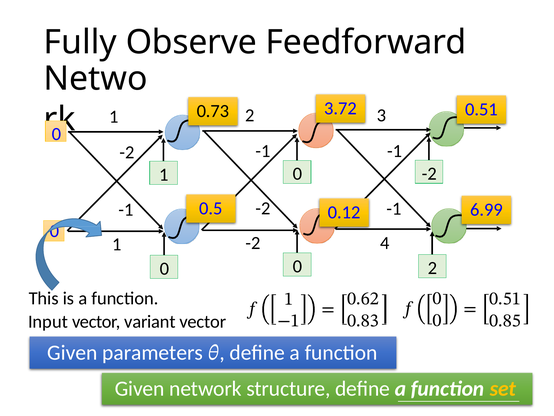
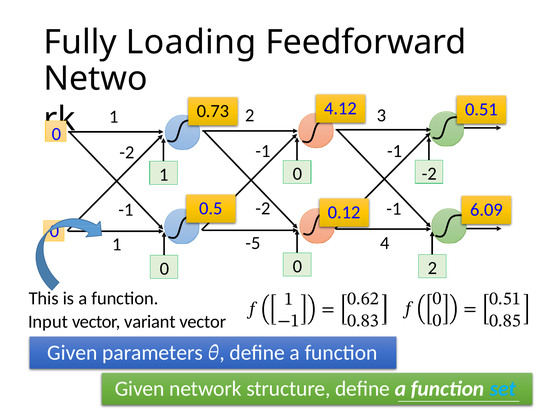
Observe: Observe -> Loading (191, 42)
3.72: 3.72 -> 4.12 (341, 108)
6.99: 6.99 -> 6.09 (486, 210)
-2: -2 -> -5 (253, 243)
set colour: yellow -> light blue (503, 388)
